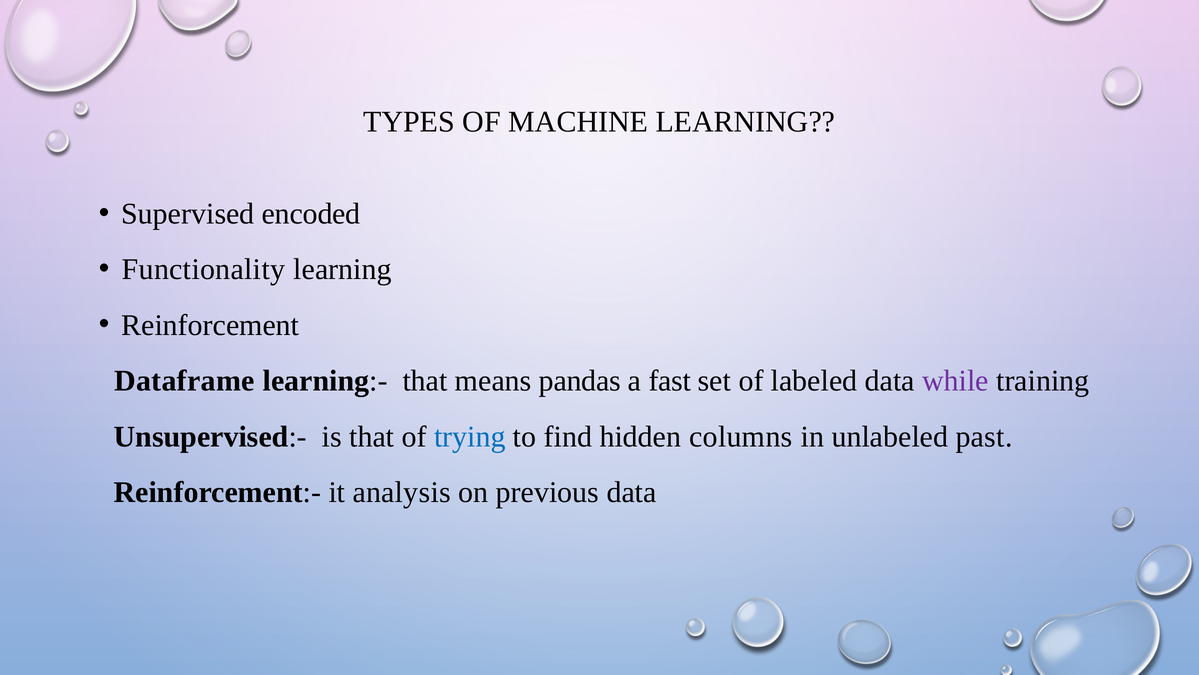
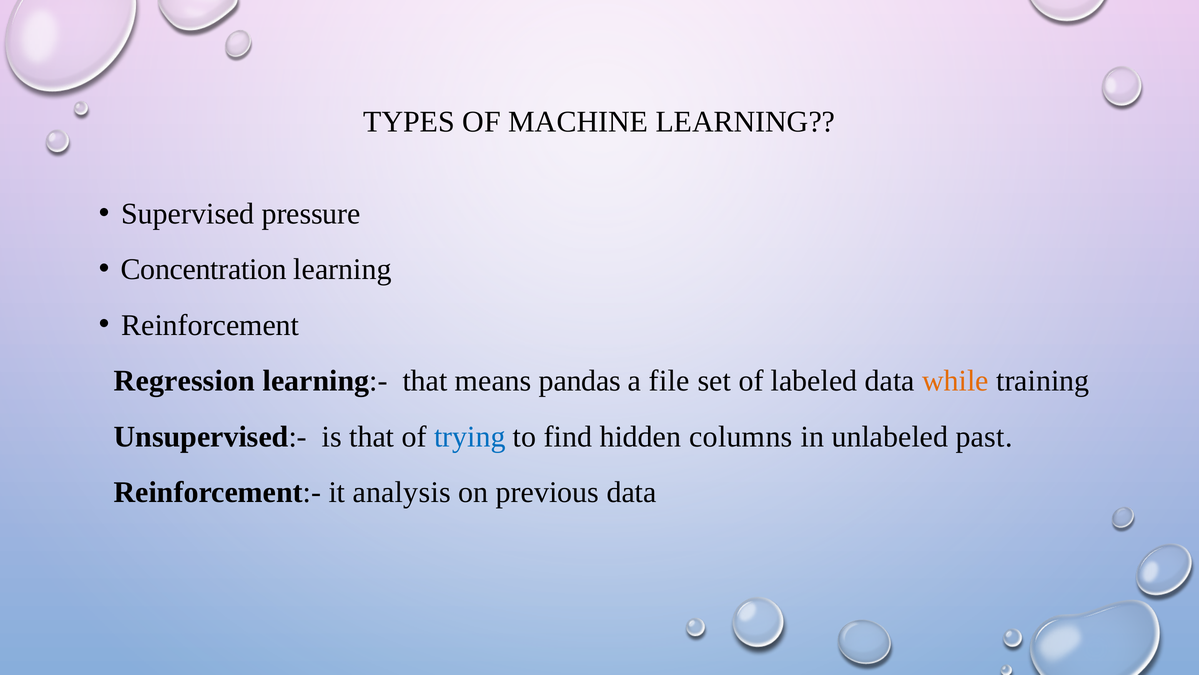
encoded: encoded -> pressure (311, 214)
Functionality: Functionality -> Concentration (204, 269)
Dataframe: Dataframe -> Regression (184, 381)
fast: fast -> file (669, 381)
while colour: purple -> orange (955, 381)
